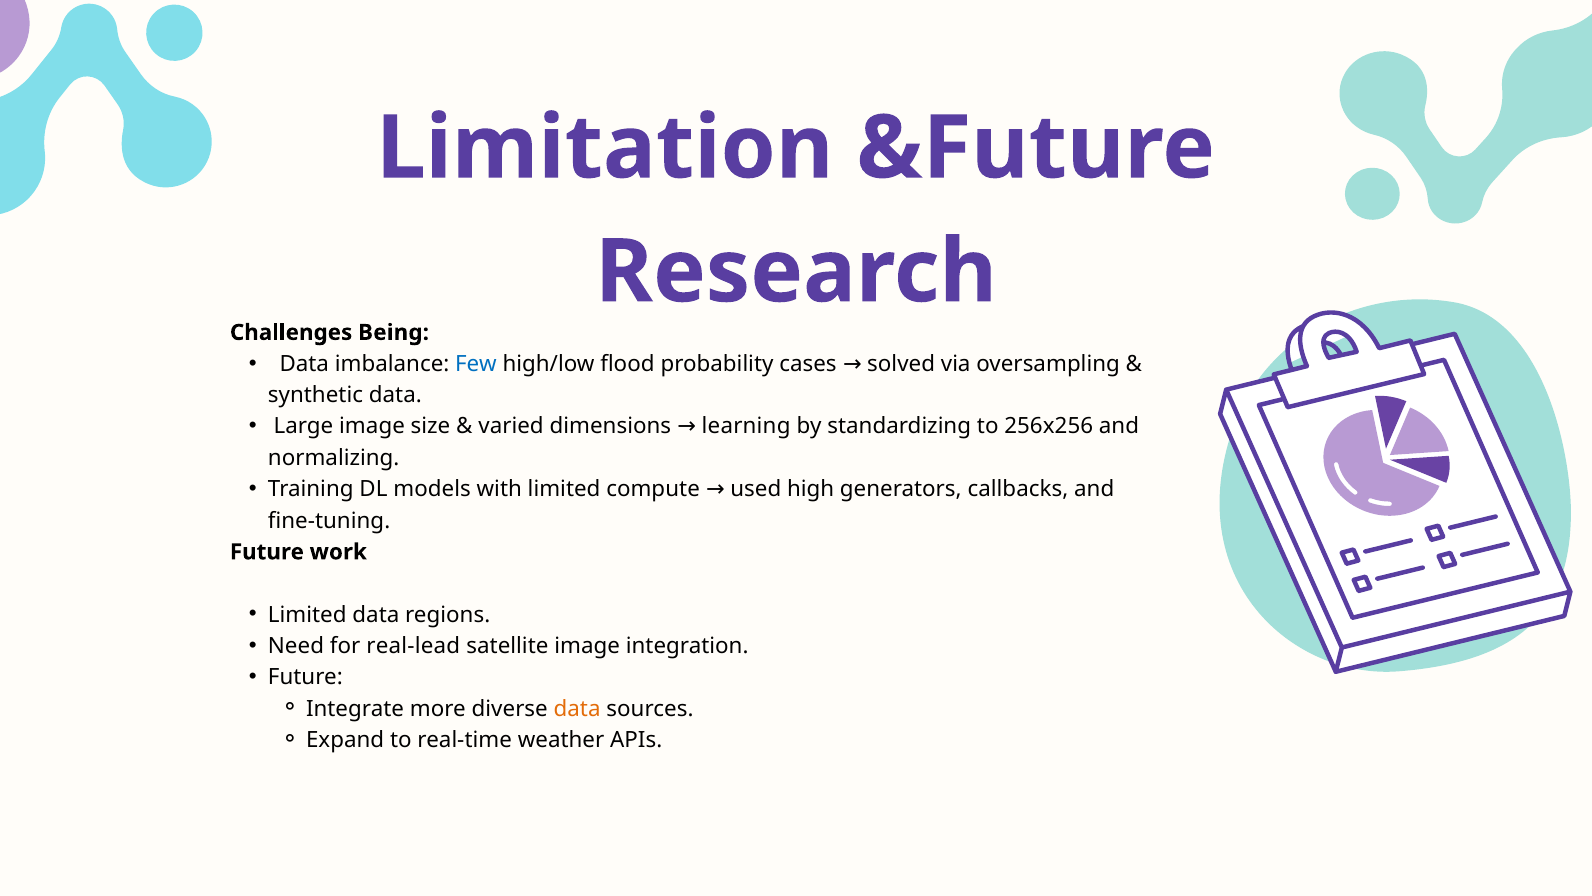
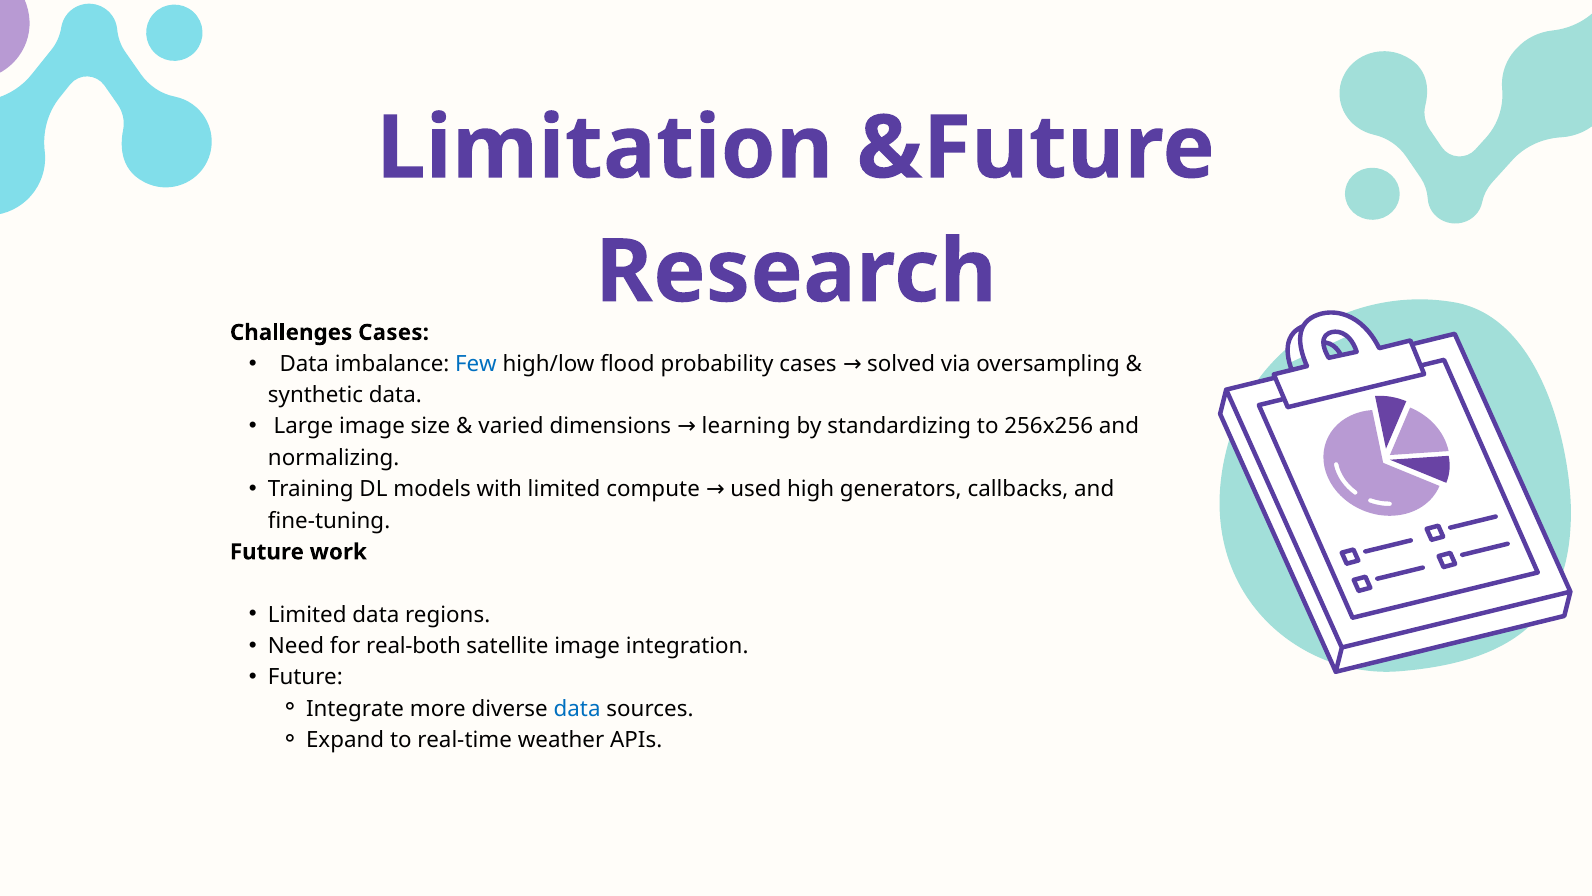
Challenges Being: Being -> Cases (394, 332)
real-lead: real-lead -> real-both (414, 646)
data colour: orange -> blue (577, 708)
